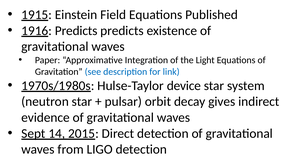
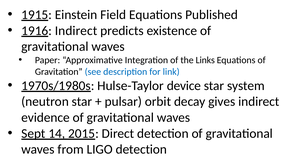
1916 Predicts: Predicts -> Indirect (76, 31)
Light: Light -> Links (205, 60)
